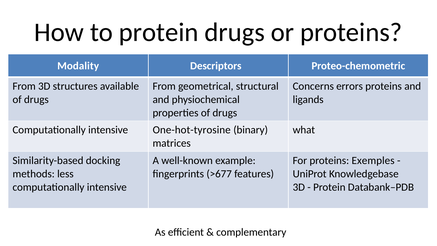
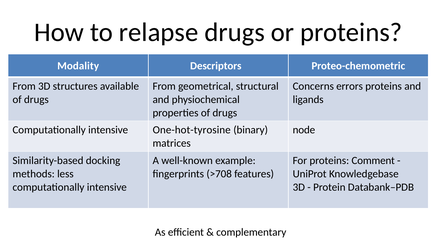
to protein: protein -> relapse (159, 32)
what: what -> node (304, 130)
Exemples: Exemples -> Comment (373, 160)
>677: >677 -> >708 (219, 174)
